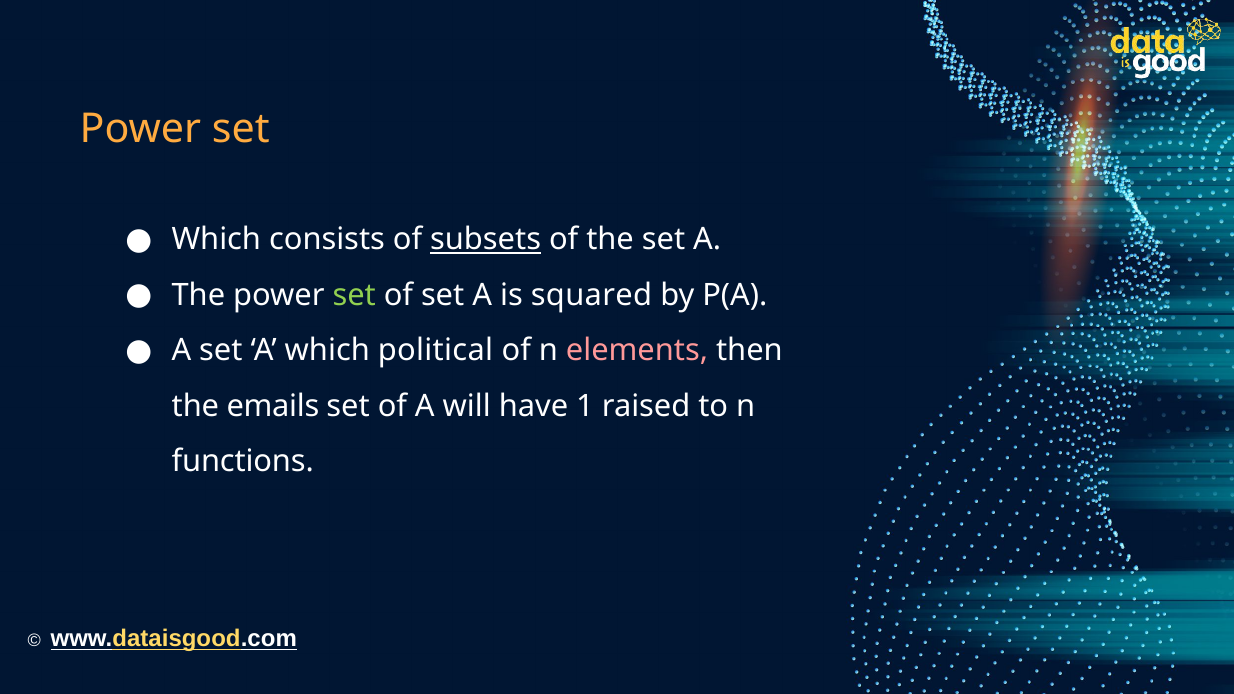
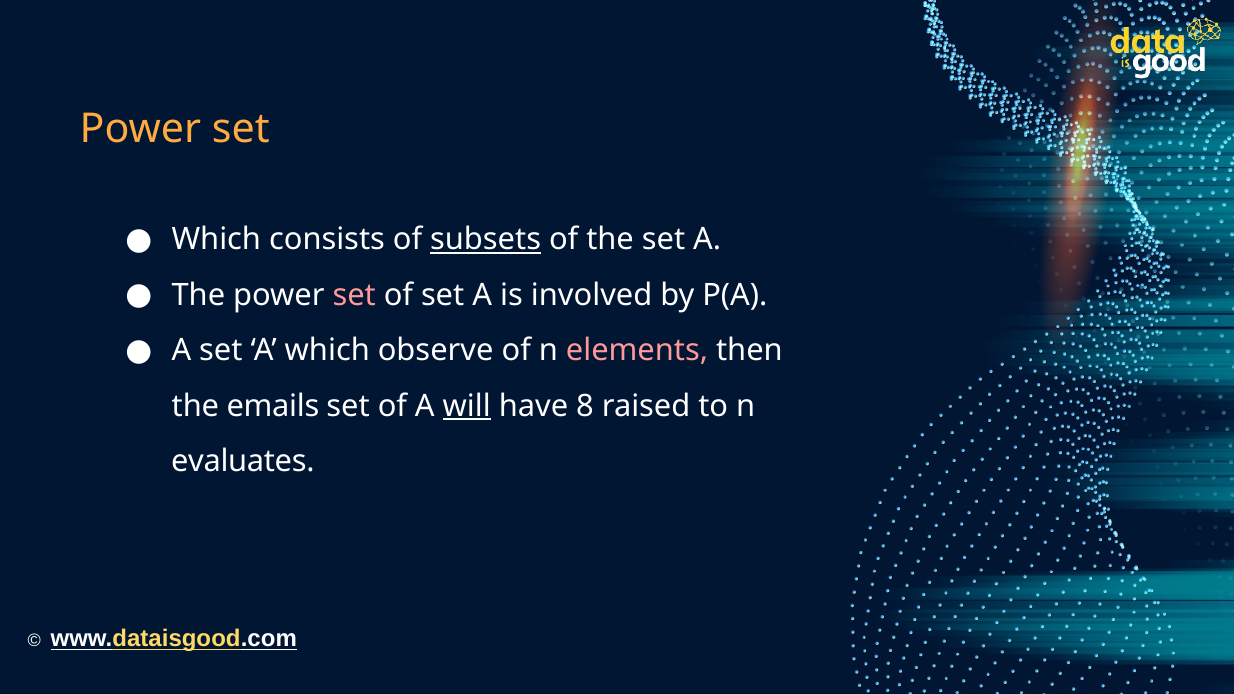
set colour: light green -> pink (354, 295)
squared: squared -> involved (592, 295)
political: political -> observe (436, 351)
will underline: none -> present (467, 406)
1: 1 -> 8 (585, 406)
functions: functions -> evaluates (243, 462)
